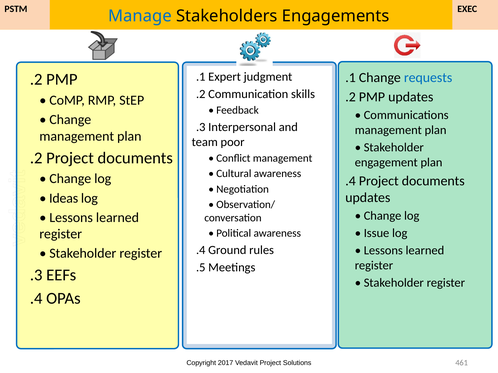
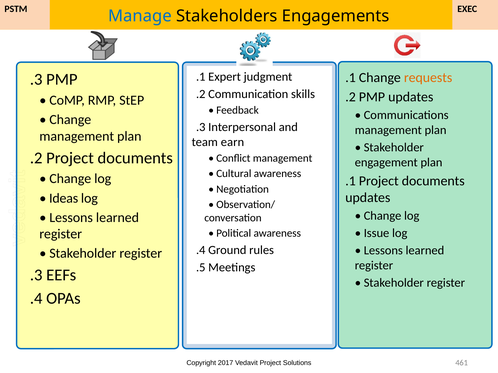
requests colour: blue -> orange (428, 78)
.2: .2 -> .3 (36, 80)
poor: poor -> earn (232, 142)
.4: .4 -> .1 (351, 181)
